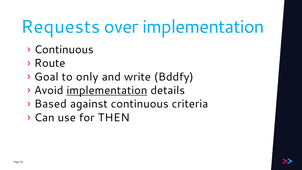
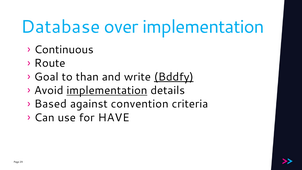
Requests: Requests -> Database (60, 27)
only: only -> than (87, 77)
Bddfy underline: none -> present (174, 77)
against continuous: continuous -> convention (140, 104)
THEN: THEN -> HAVE (114, 118)
